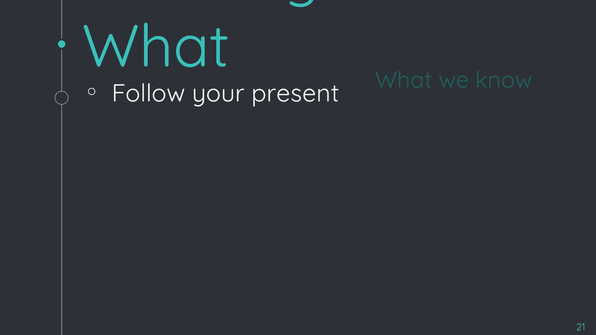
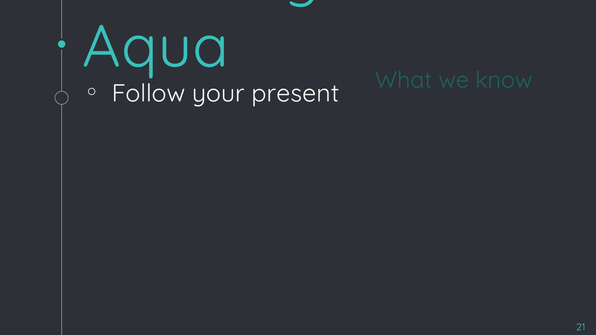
What: What -> Aqua (155, 47)
